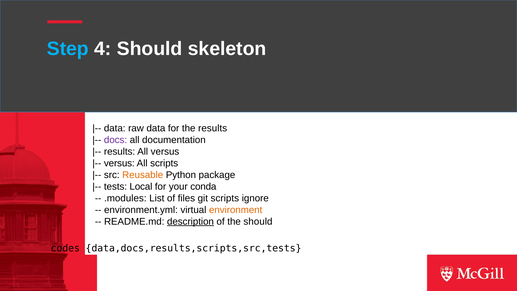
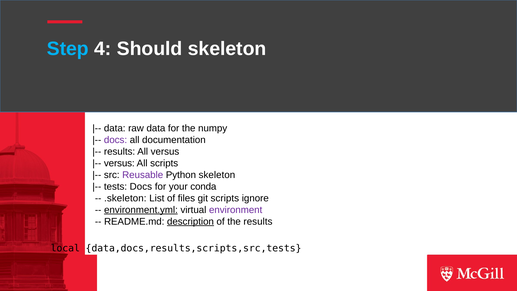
the results: results -> numpy (213, 128)
Reusable colour: orange -> purple (143, 175)
Python package: package -> skeleton (217, 175)
tests Local: Local -> Docs (141, 187)
.modules: .modules -> .skeleton (125, 198)
environment.yml underline: none -> present (141, 210)
environment colour: orange -> purple (236, 210)
the should: should -> results (258, 221)
codes: codes -> local (65, 248)
